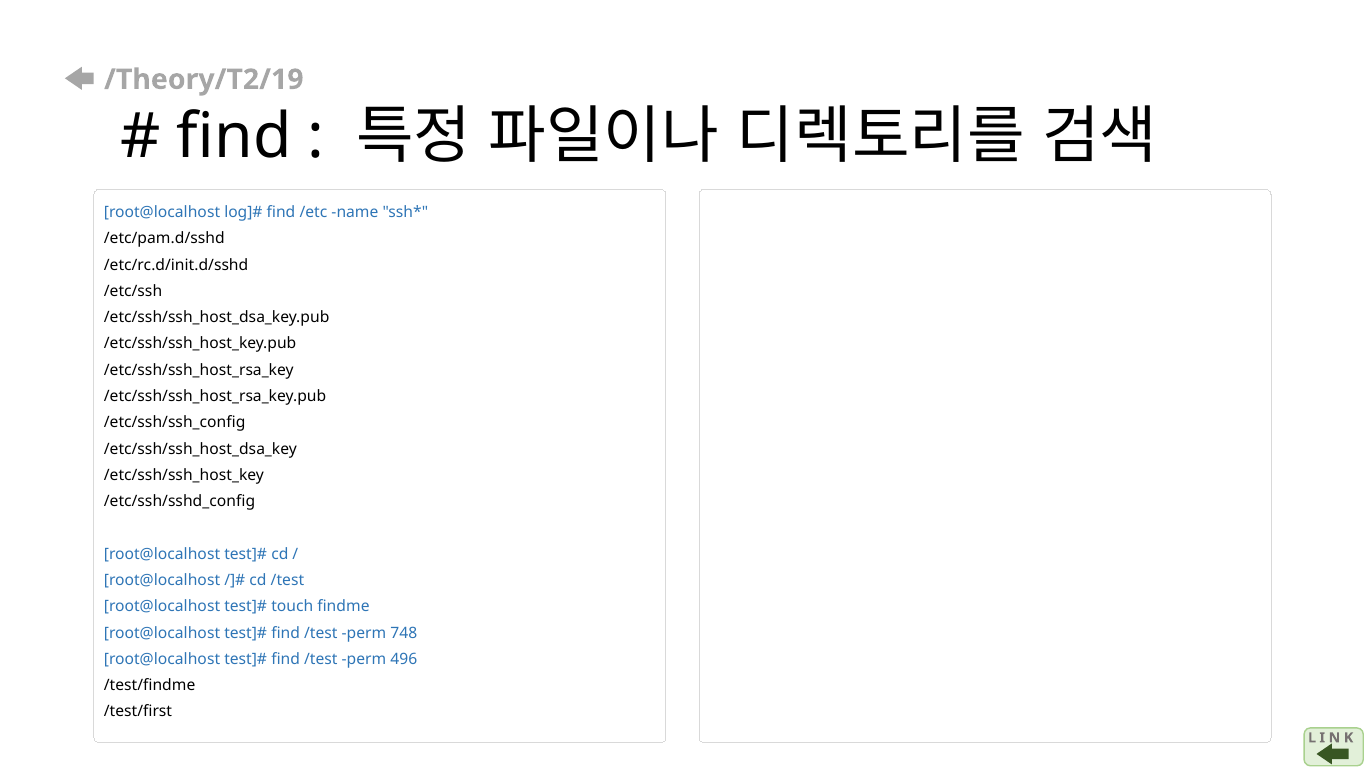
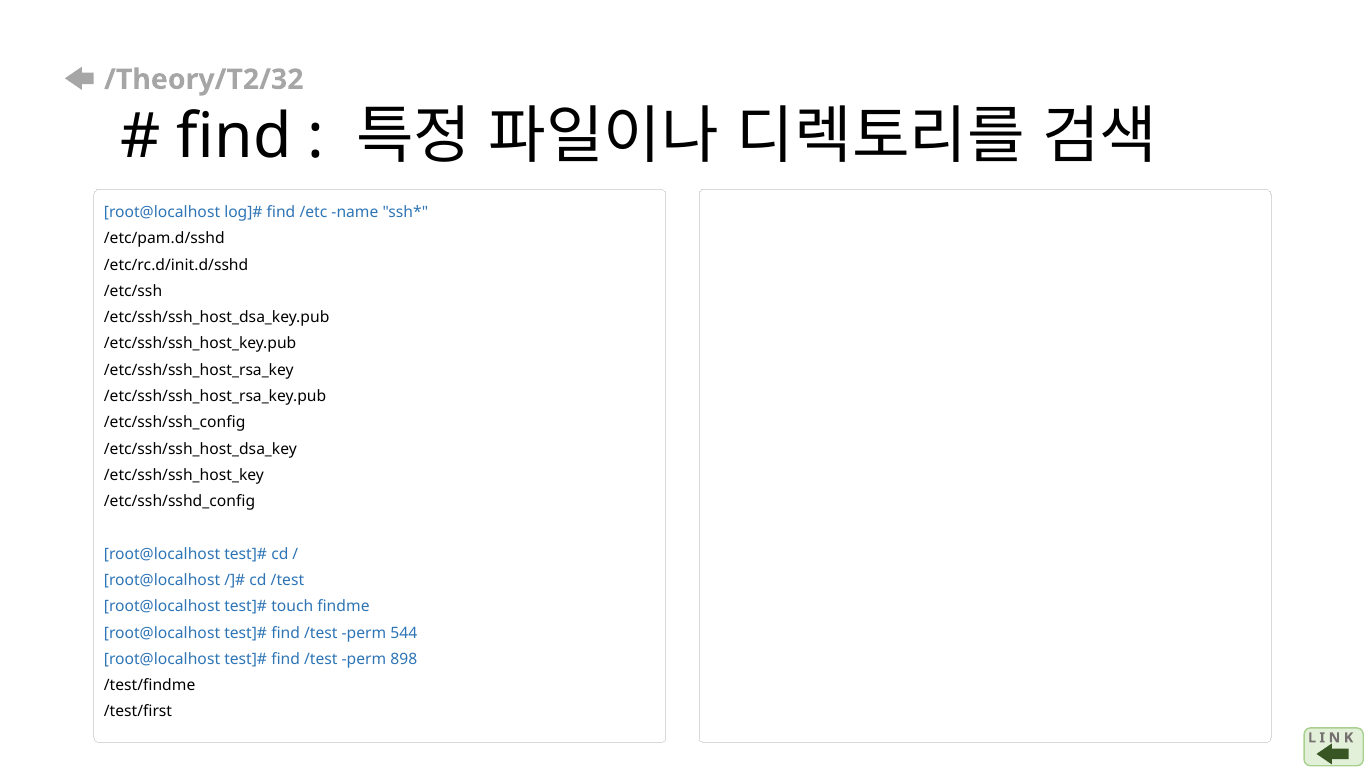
/Theory/T2/19: /Theory/T2/19 -> /Theory/T2/32 (204, 79)
748: 748 -> 544 (404, 633)
496: 496 -> 898 (404, 659)
